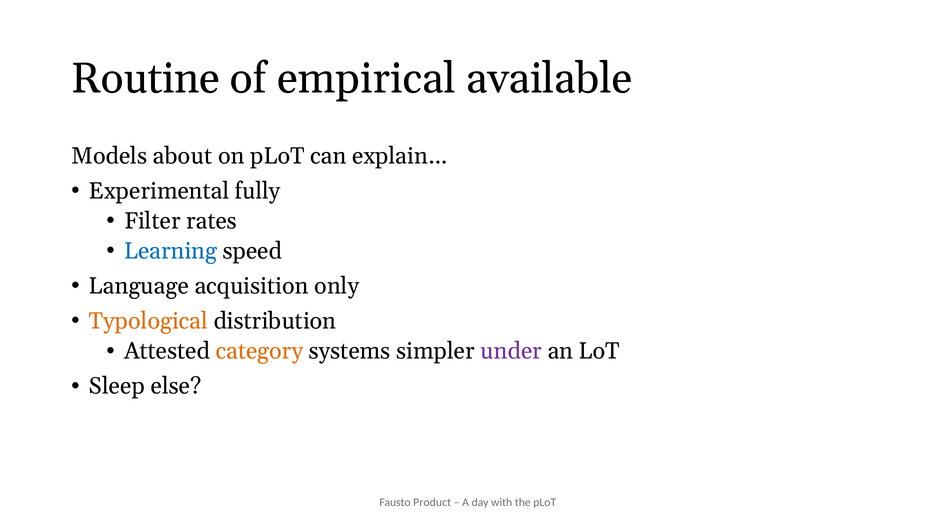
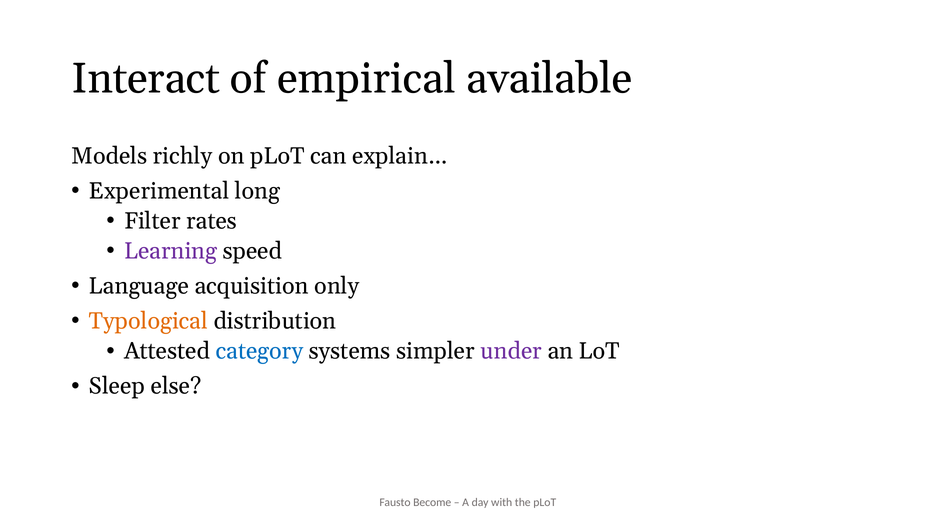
Routine: Routine -> Interact (146, 79)
about: about -> richly (183, 156)
fully: fully -> long (258, 191)
Learning colour: blue -> purple (171, 251)
category colour: orange -> blue (259, 352)
Product: Product -> Become (432, 503)
